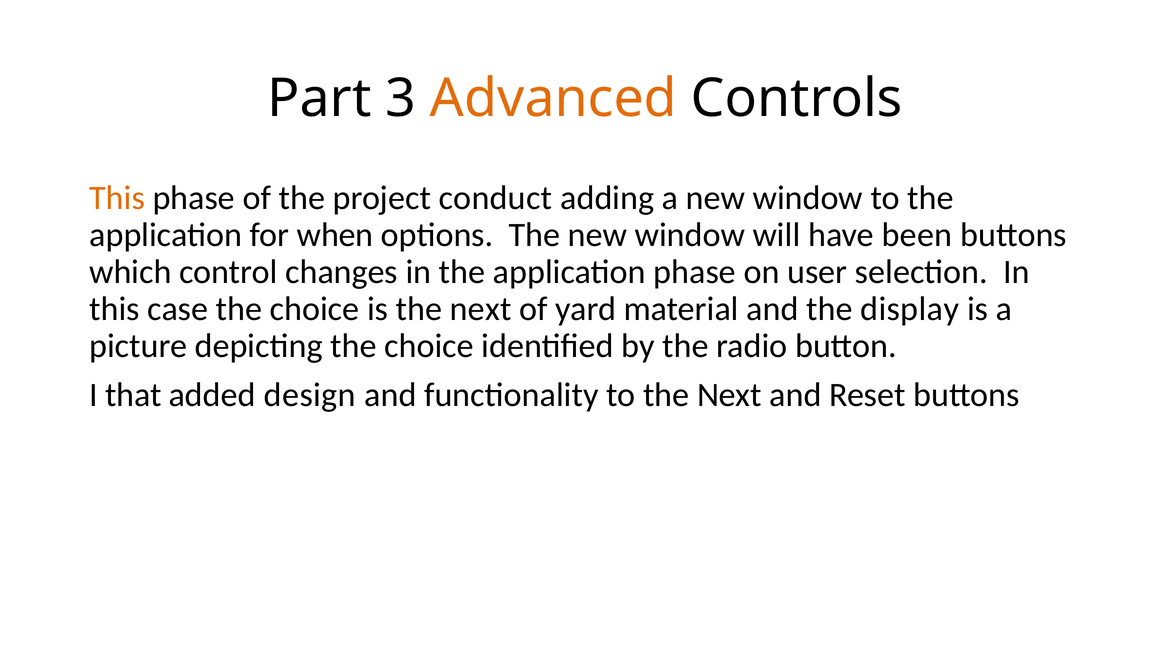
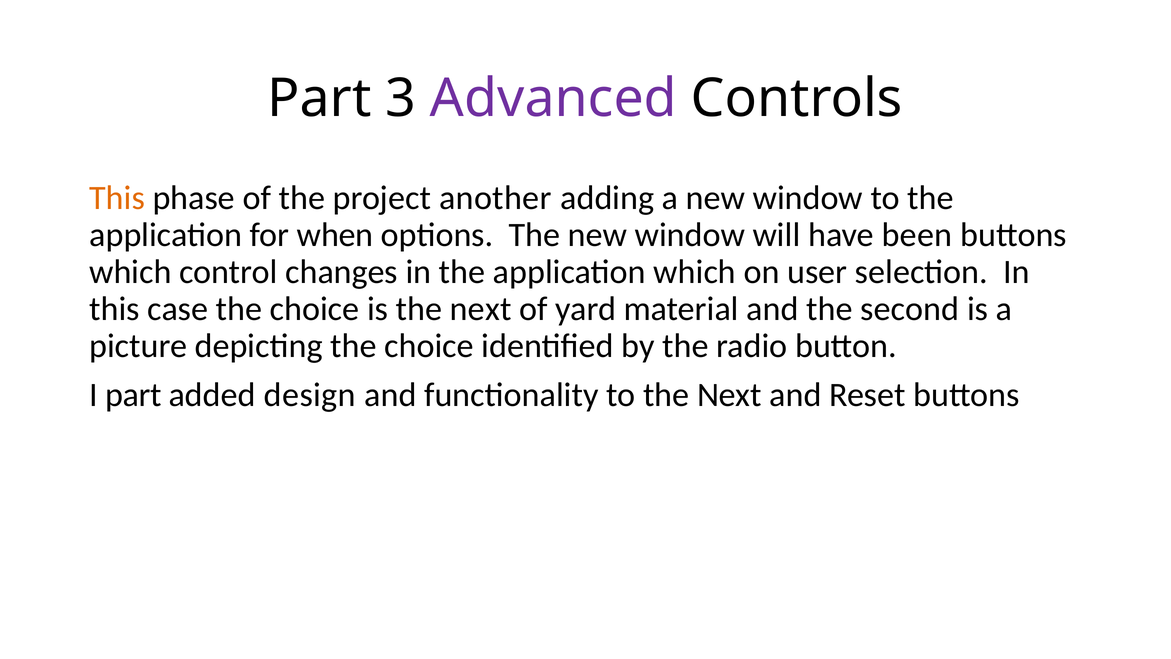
Advanced colour: orange -> purple (553, 98)
conduct: conduct -> another (495, 198)
application phase: phase -> which (695, 272)
display: display -> second (910, 309)
I that: that -> part (133, 395)
